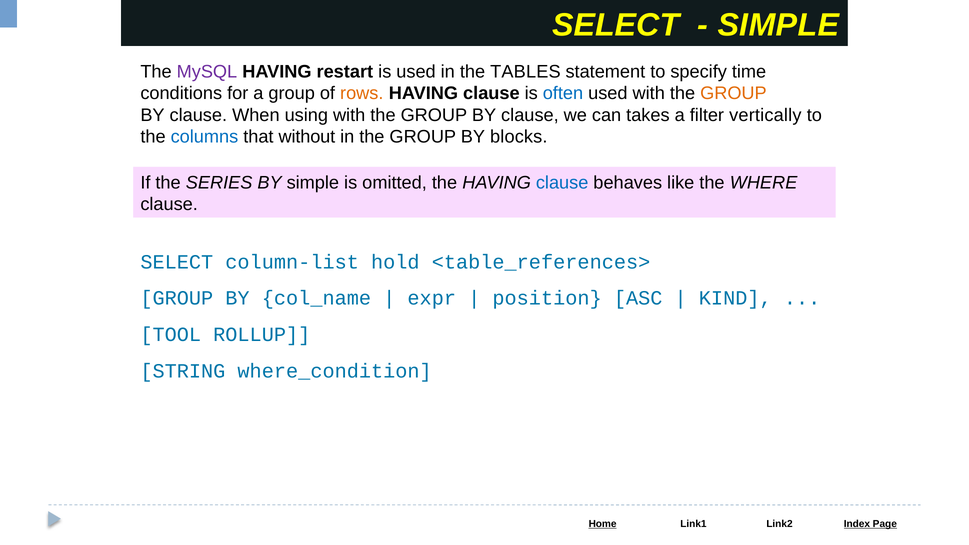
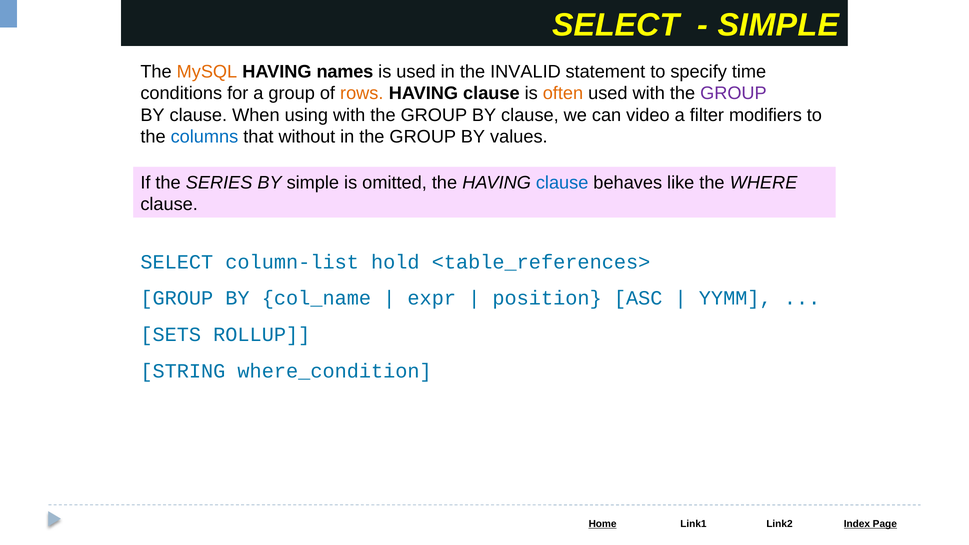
MySQL colour: purple -> orange (207, 72)
restart: restart -> names (345, 72)
TABLES: TABLES -> INVALID (526, 72)
often colour: blue -> orange (563, 93)
GROUP colour: orange -> purple (733, 93)
takes: takes -> video (648, 115)
vertically: vertically -> modifiers (765, 115)
blocks: blocks -> values (519, 137)
KIND: KIND -> YYMM (735, 298)
TOOL: TOOL -> SETS (171, 335)
